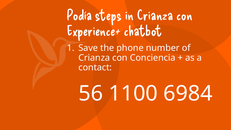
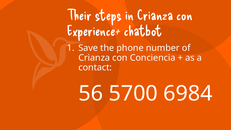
Podía: Podía -> Their (79, 15)
1100: 1100 -> 5700 (133, 93)
